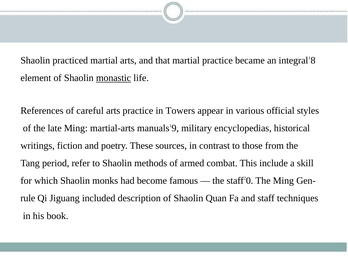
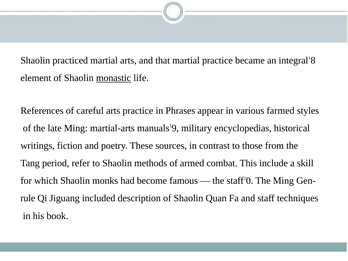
Towers: Towers -> Phrases (180, 110)
official: official -> farmed (281, 110)
